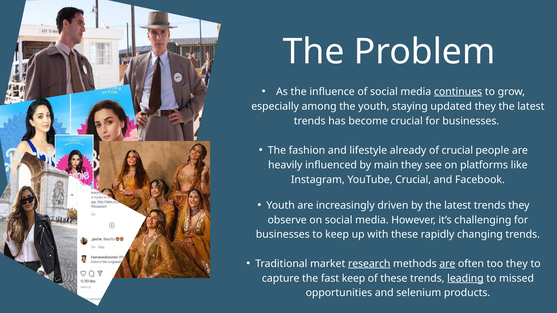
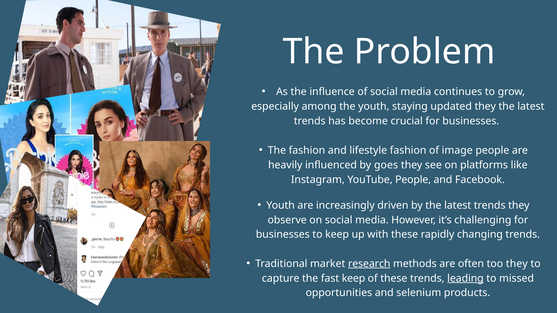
continues underline: present -> none (458, 92)
lifestyle already: already -> fashion (408, 150)
of crucial: crucial -> image (457, 150)
main: main -> goes (386, 165)
YouTube Crucial: Crucial -> People (413, 180)
are underline: present -> none (447, 264)
